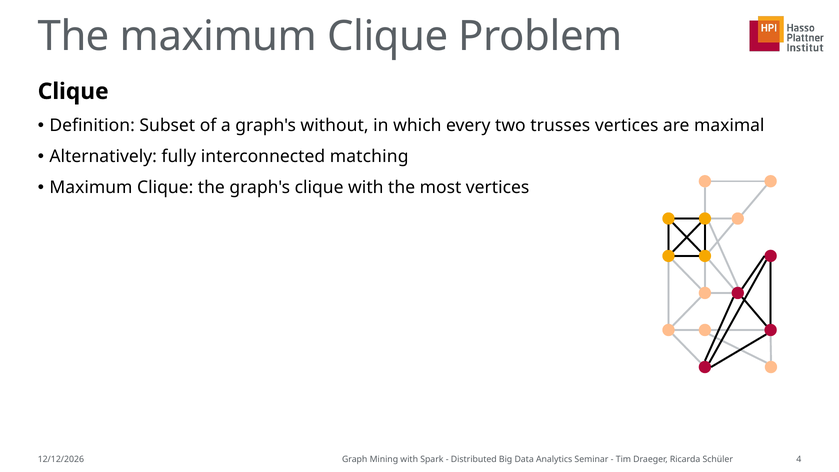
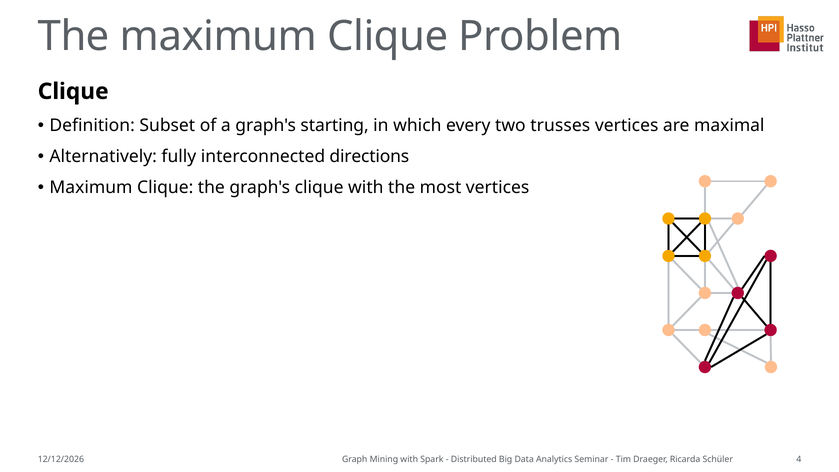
without: without -> starting (335, 125)
matching: matching -> directions (369, 157)
